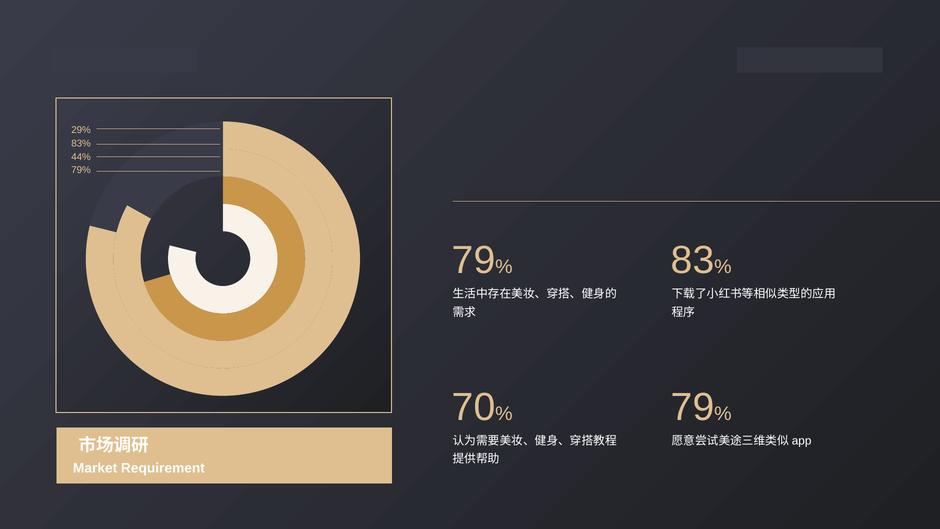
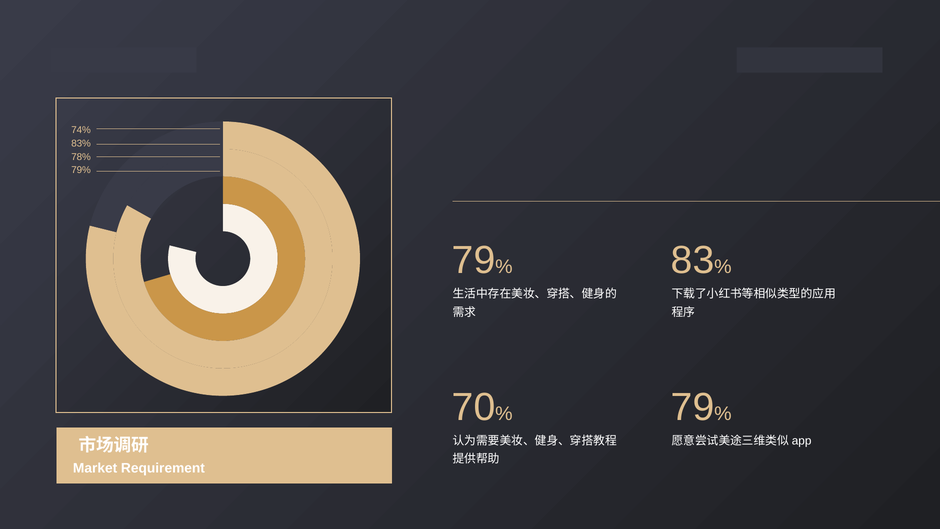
29%: 29% -> 74% (81, 130)
44%: 44% -> 78% (81, 157)
